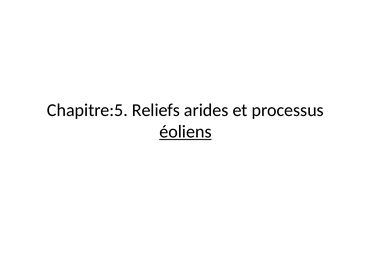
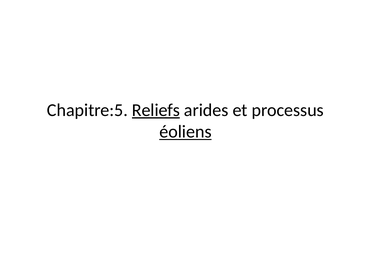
Reliefs underline: none -> present (156, 110)
